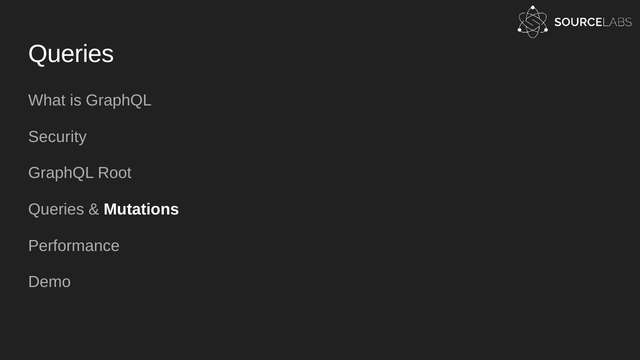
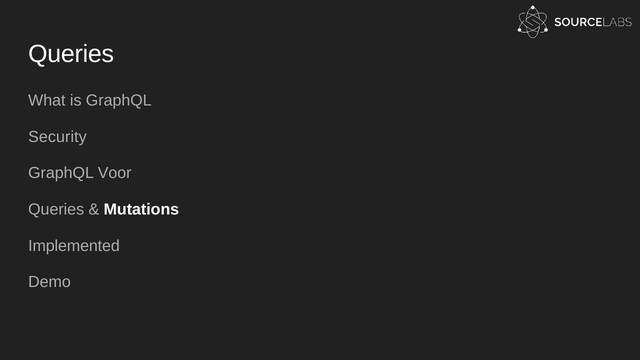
Root: Root -> Voor (115, 173)
Performance: Performance -> Implemented (74, 246)
